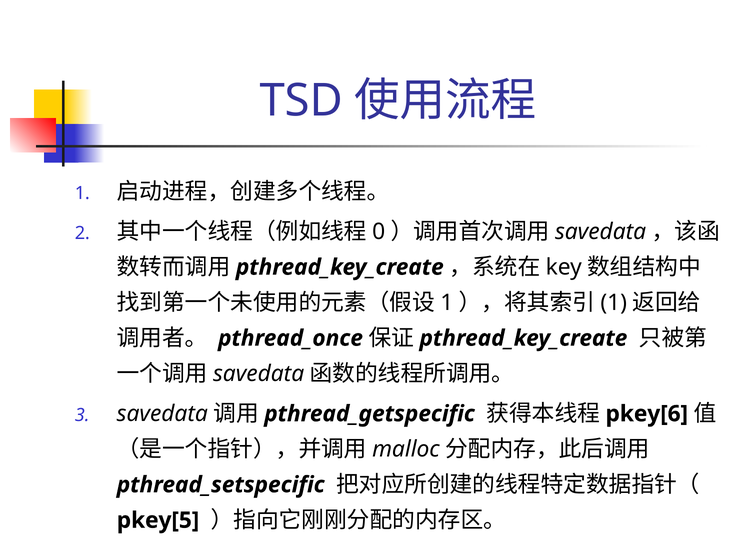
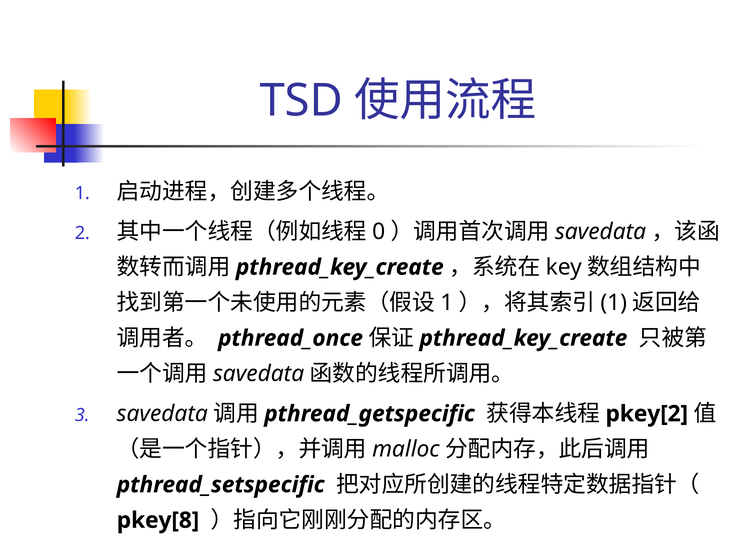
pkey[6: pkey[6 -> pkey[2 (647, 414)
pkey[5: pkey[5 -> pkey[8 (158, 520)
